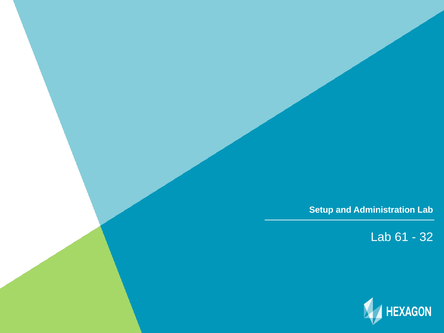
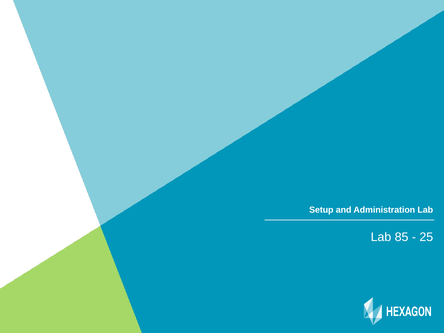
61: 61 -> 85 (402, 237)
32: 32 -> 25 (426, 237)
